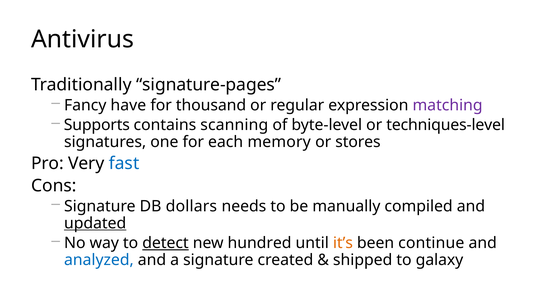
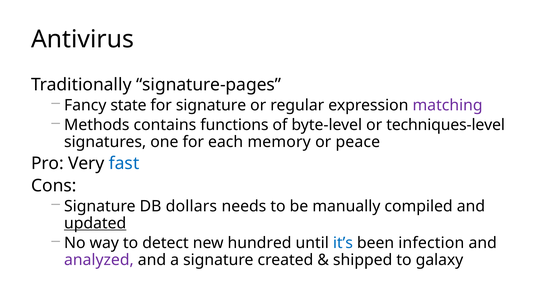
have: have -> state (128, 105)
for thousand: thousand -> signature (211, 105)
Supports: Supports -> Methods (97, 125)
scanning: scanning -> functions (234, 125)
stores: stores -> peace (358, 142)
detect underline: present -> none (165, 243)
it’s colour: orange -> blue (343, 243)
continue: continue -> infection (431, 243)
analyzed colour: blue -> purple (99, 260)
